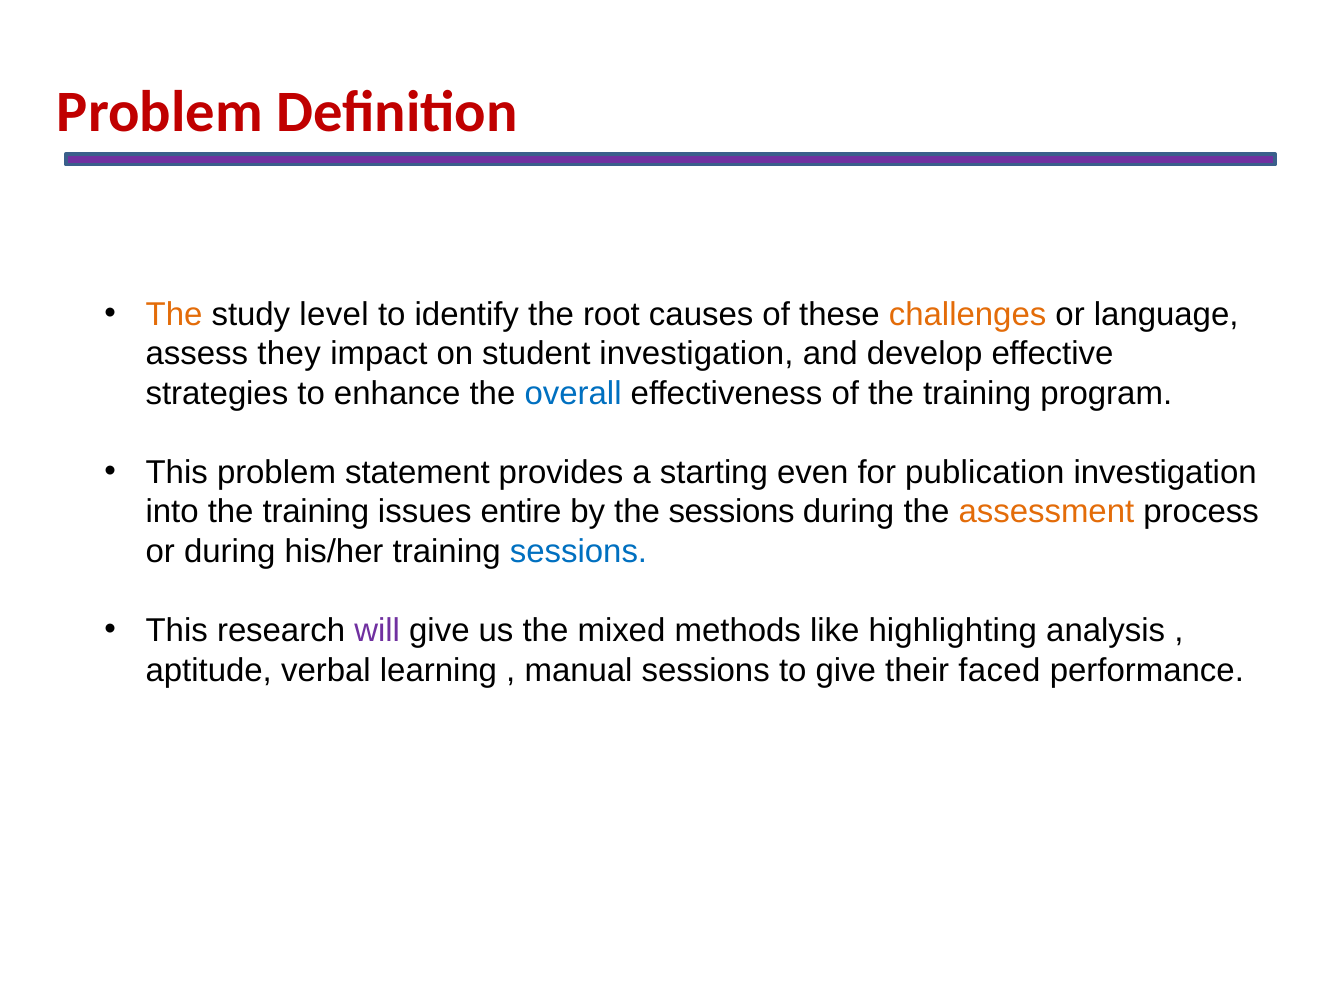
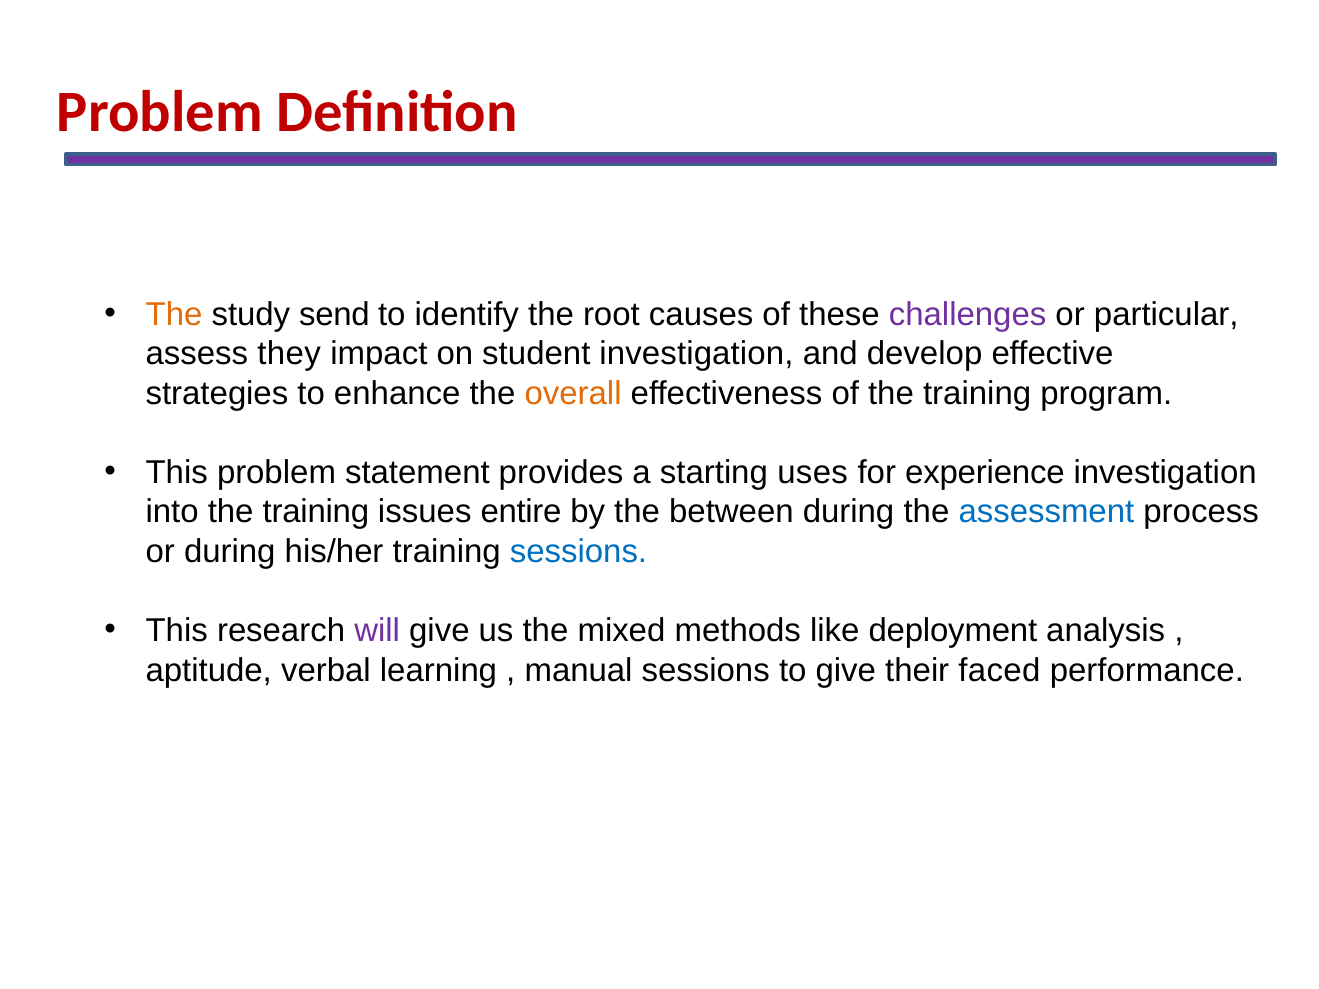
level: level -> send (334, 314)
challenges colour: orange -> purple (968, 314)
language: language -> particular (1166, 314)
overall colour: blue -> orange (573, 393)
even: even -> uses (813, 473)
publication: publication -> experience (985, 473)
the sessions: sessions -> between (731, 512)
assessment colour: orange -> blue (1046, 512)
highlighting: highlighting -> deployment (953, 631)
